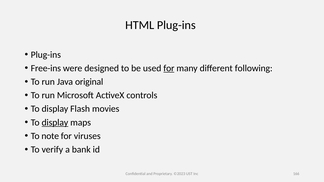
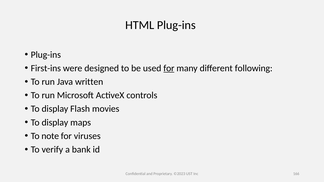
Free-ins: Free-ins -> First-ins (46, 68)
original: original -> written (89, 82)
display underline: present -> none (55, 123)
